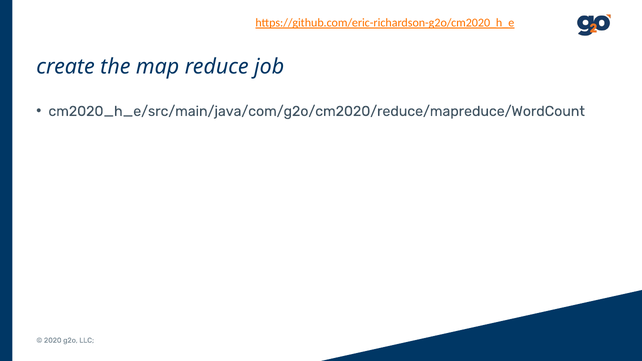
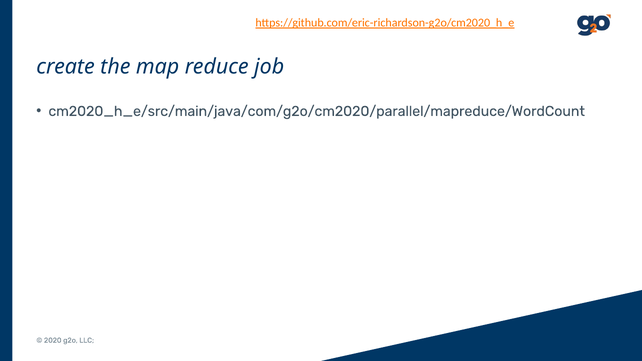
cm2020_h_e/src/main/java/com/g2o/cm2020/reduce/mapreduce/WordCount: cm2020_h_e/src/main/java/com/g2o/cm2020/reduce/mapreduce/WordCount -> cm2020_h_e/src/main/java/com/g2o/cm2020/parallel/mapreduce/WordCount (317, 111)
